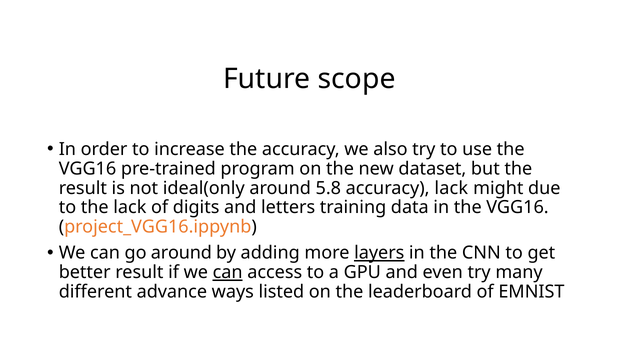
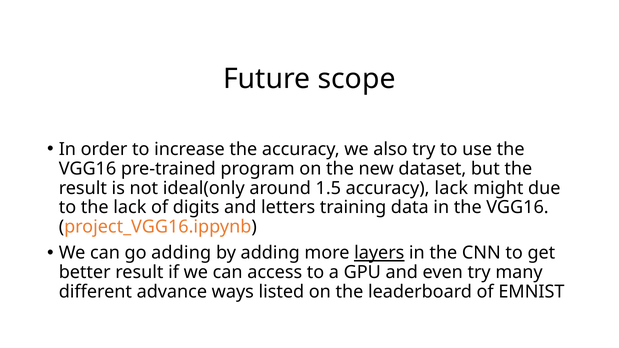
5.8: 5.8 -> 1.5 (328, 188)
go around: around -> adding (181, 253)
can underline: present -> none (228, 273)
